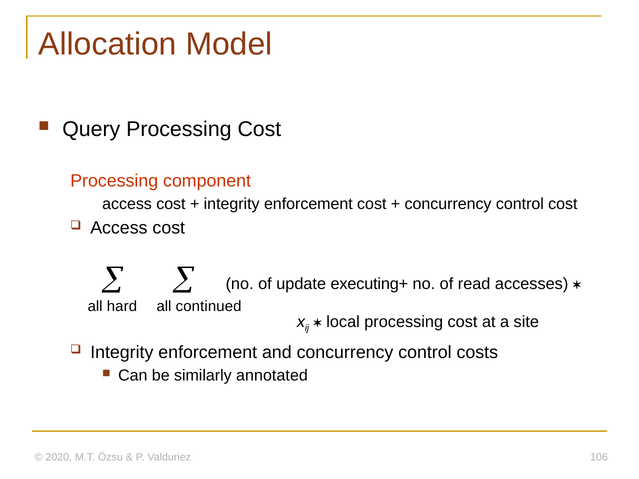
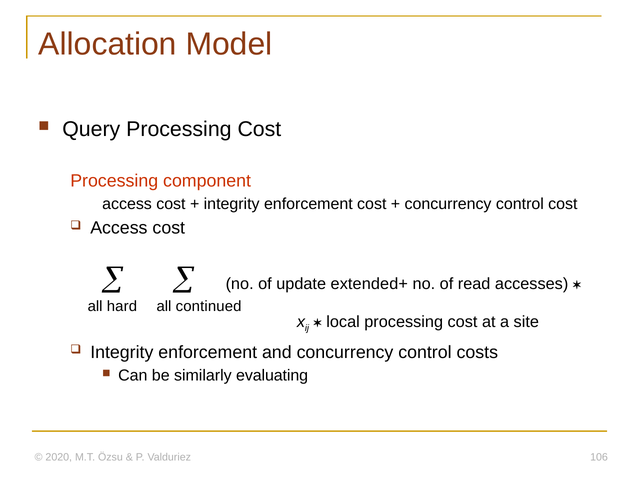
executing+: executing+ -> extended+ (369, 284)
annotated: annotated -> evaluating (272, 376)
